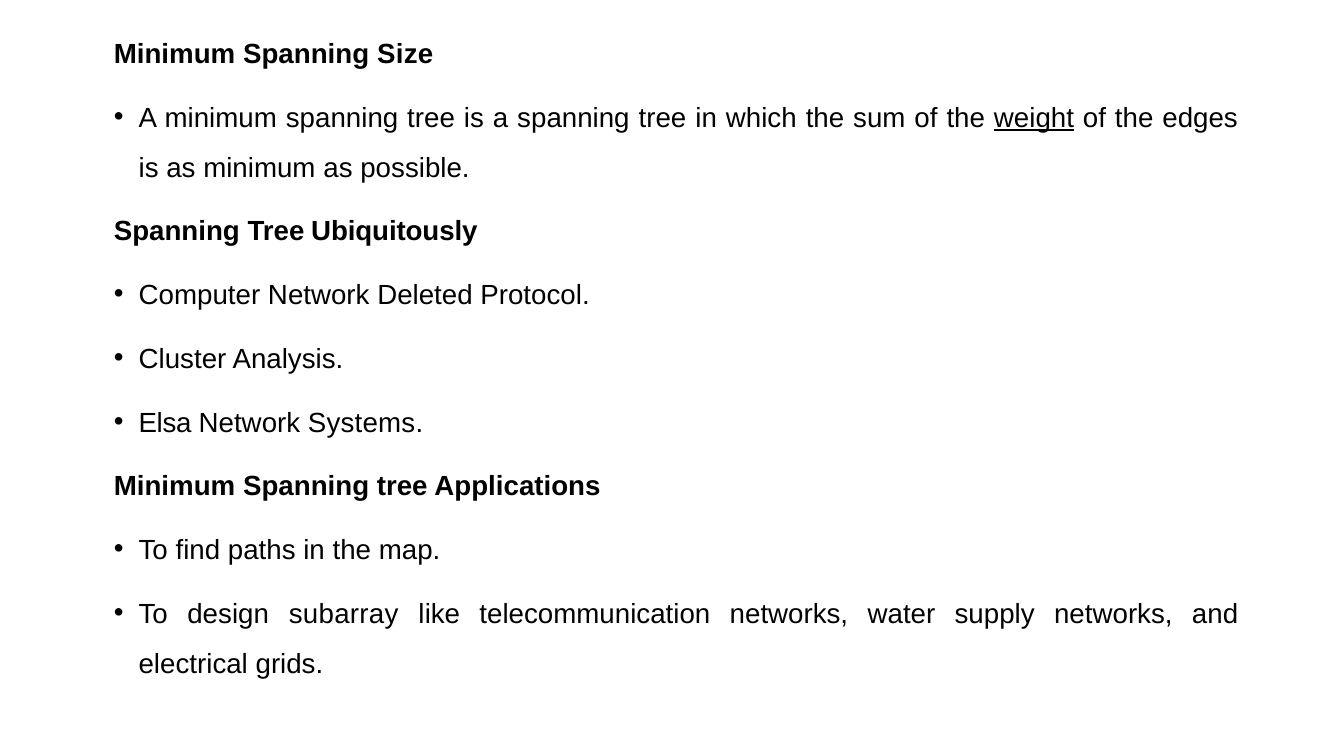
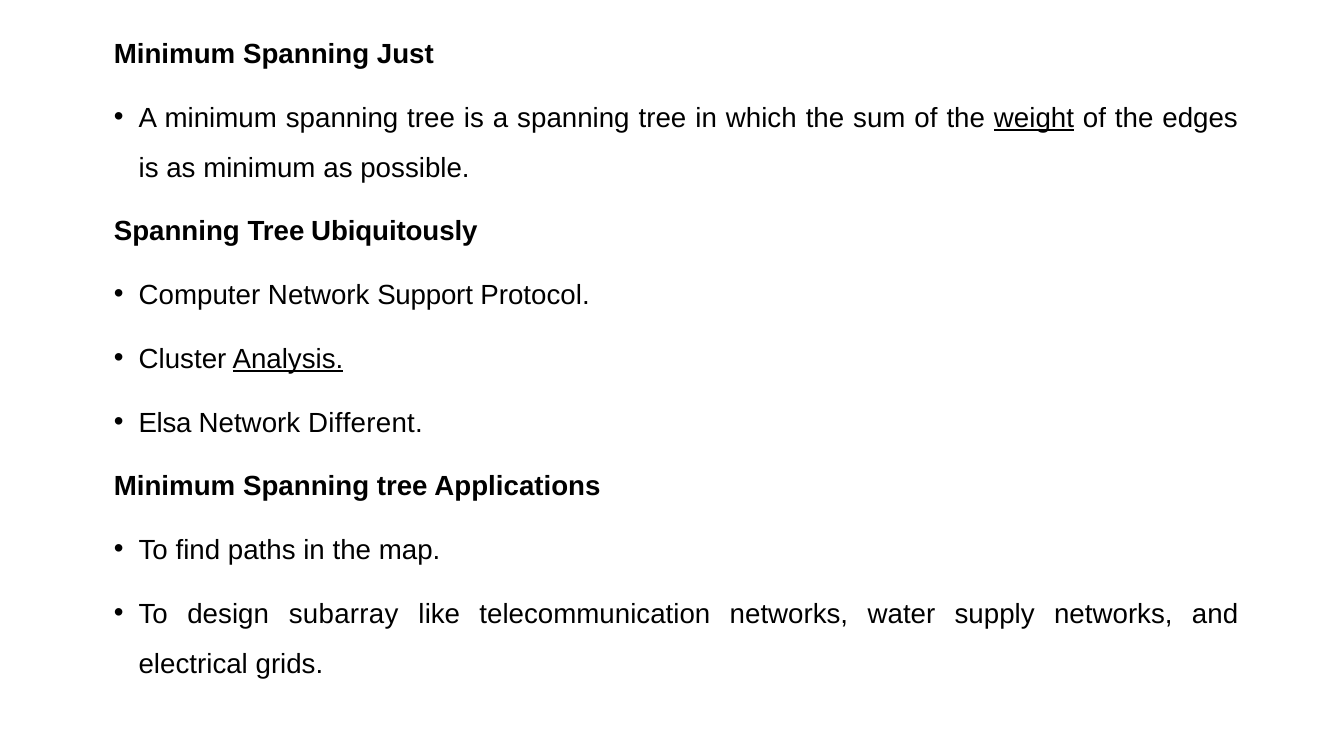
Size: Size -> Just (405, 54)
Deleted: Deleted -> Support (425, 295)
Analysis underline: none -> present (288, 359)
Systems: Systems -> Different (366, 423)
